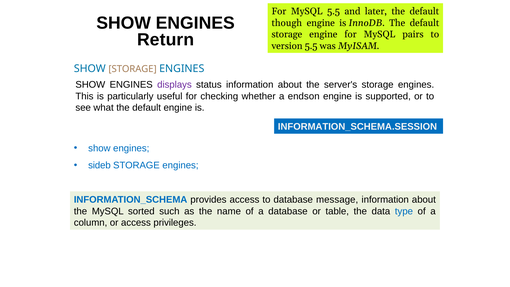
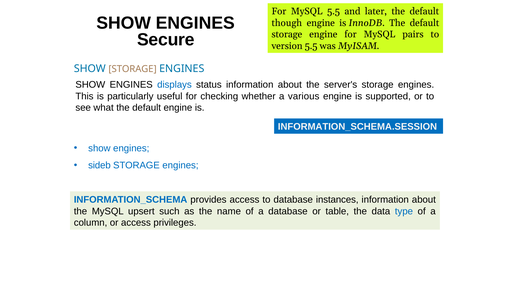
Return: Return -> Secure (166, 40)
displays colour: purple -> blue (174, 85)
endson: endson -> various (304, 96)
message: message -> instances (337, 200)
sorted: sorted -> upsert (141, 211)
